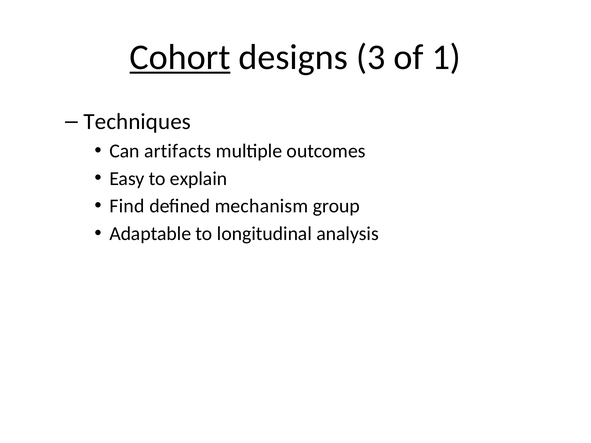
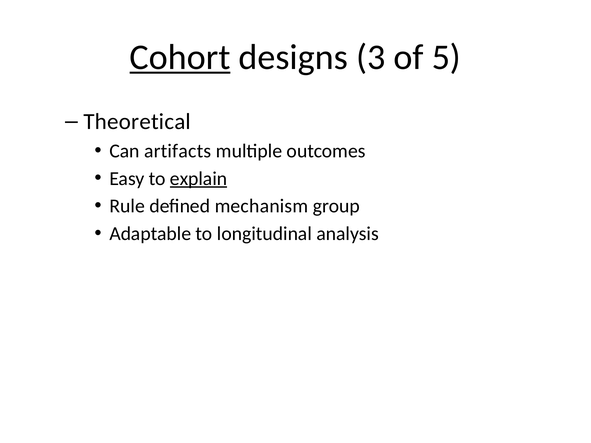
1: 1 -> 5 (446, 57)
Techniques: Techniques -> Theoretical (137, 122)
explain underline: none -> present (199, 179)
Find: Find -> Rule (127, 206)
